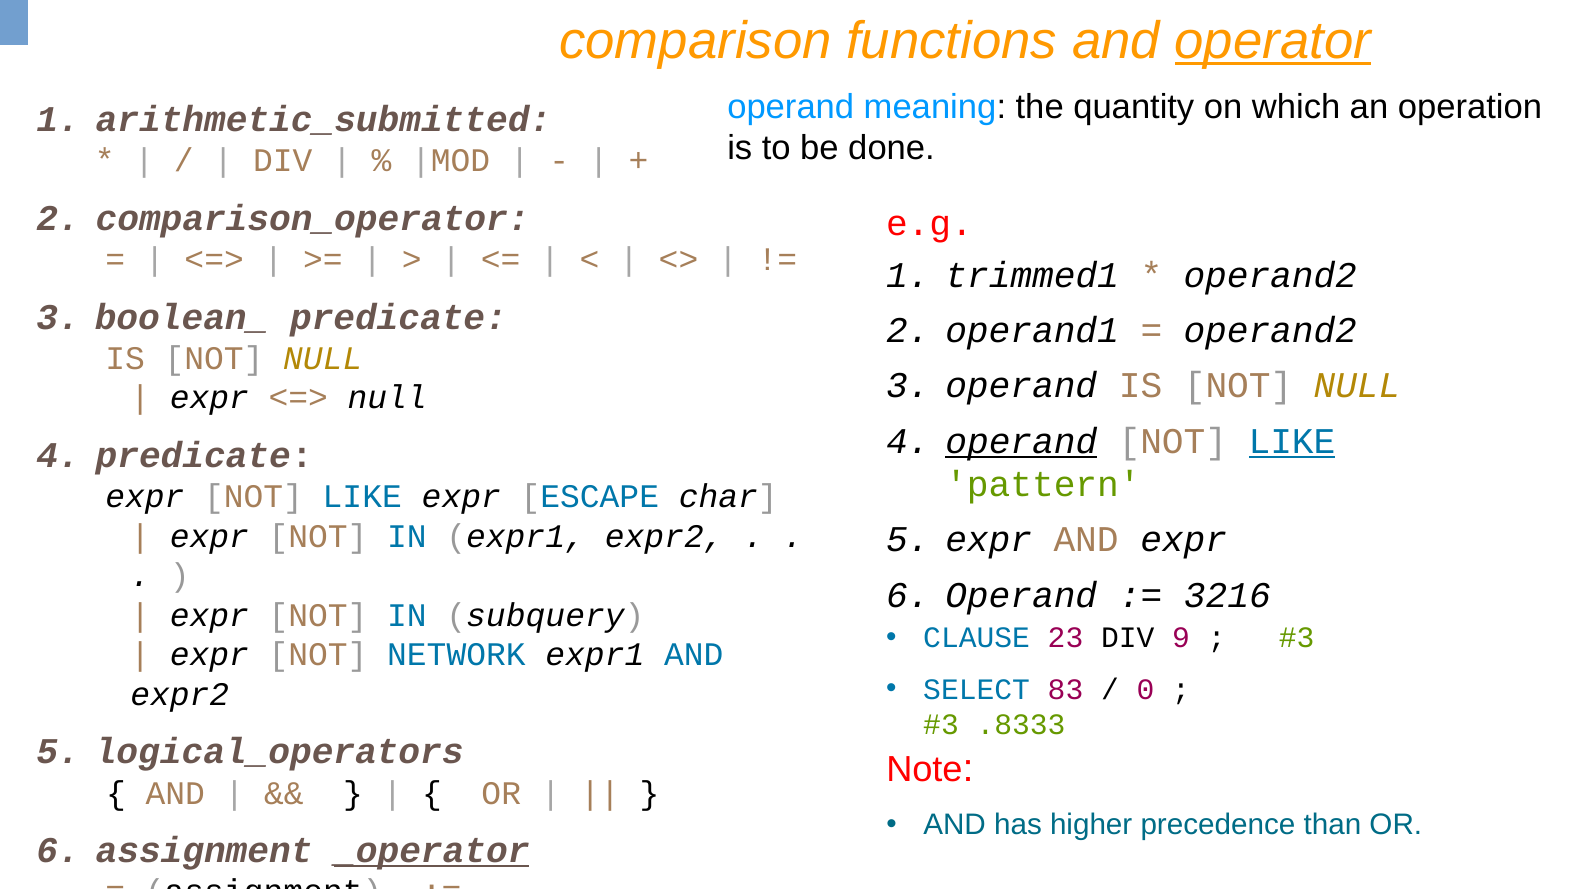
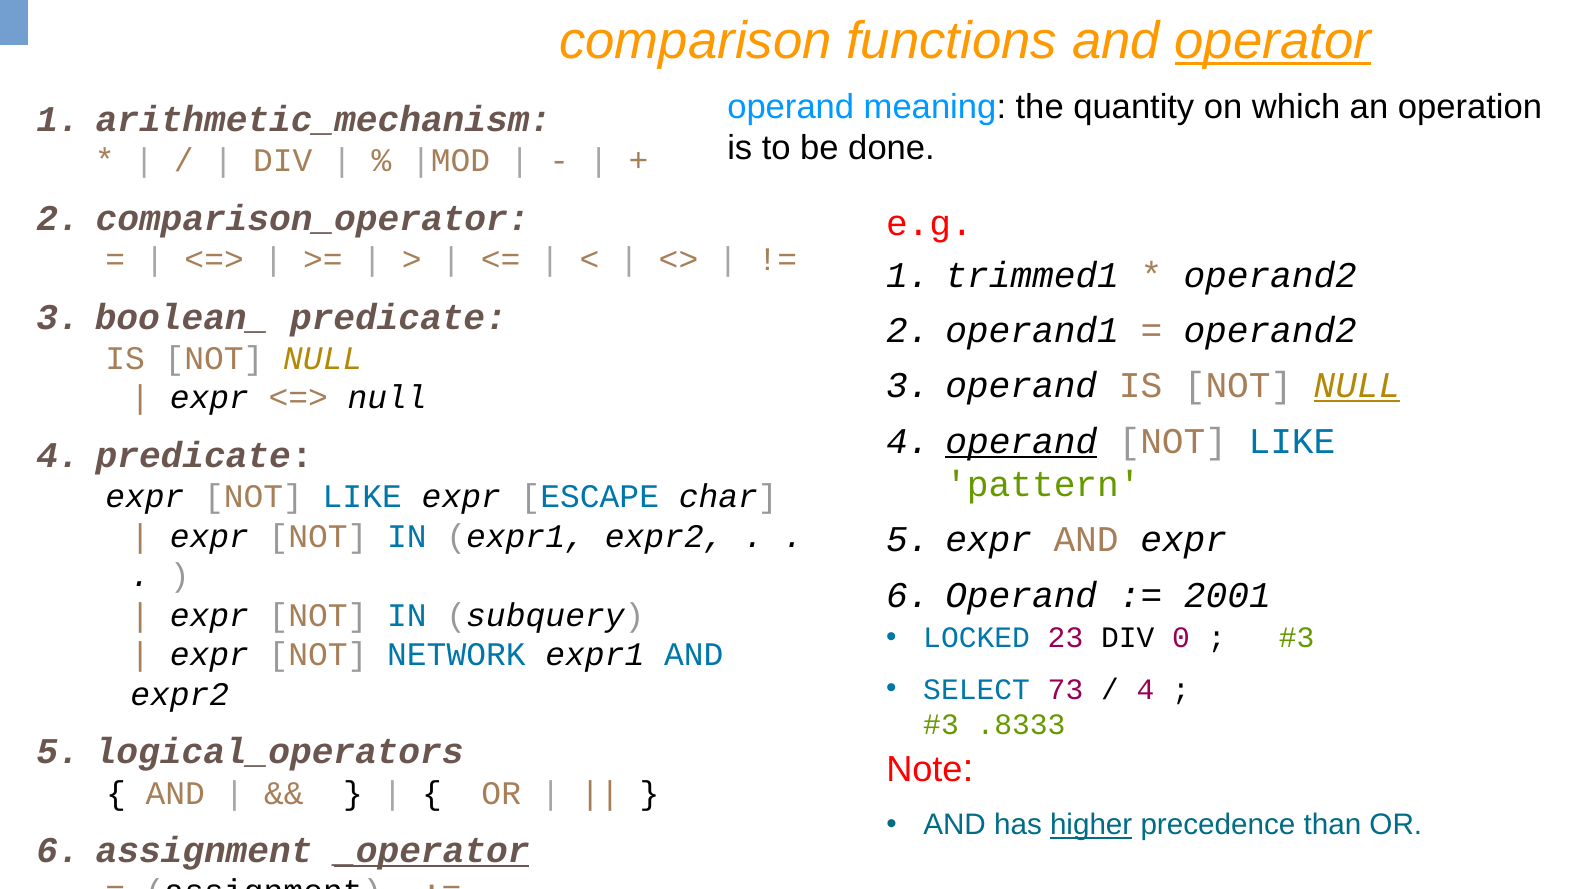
arithmetic_submitted: arithmetic_submitted -> arithmetic_mechanism (323, 120)
NULL underline: none -> present (1357, 386)
LIKE underline: present -> none (1292, 441)
3216: 3216 -> 2001 (1227, 595)
CLAUSE: CLAUSE -> LOCKED (977, 638)
9: 9 -> 0 (1181, 638)
83: 83 -> 73 (1066, 690)
0: 0 -> 4 (1146, 690)
higher underline: none -> present (1091, 825)
